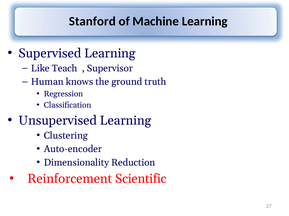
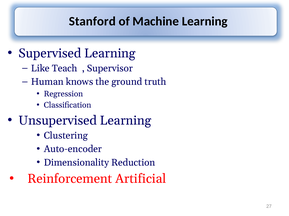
Scientific: Scientific -> Artificial (141, 179)
